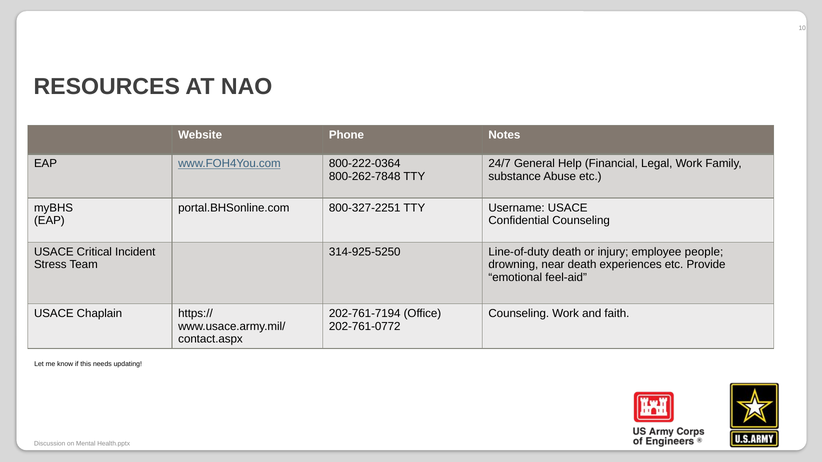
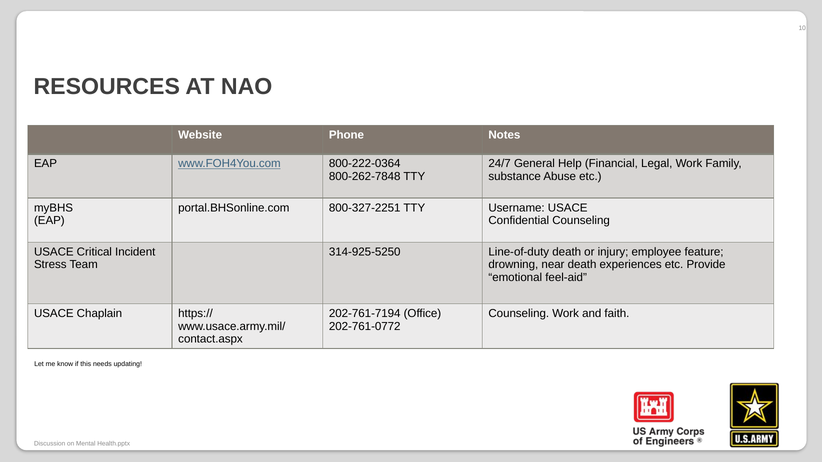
people: people -> feature (704, 252)
